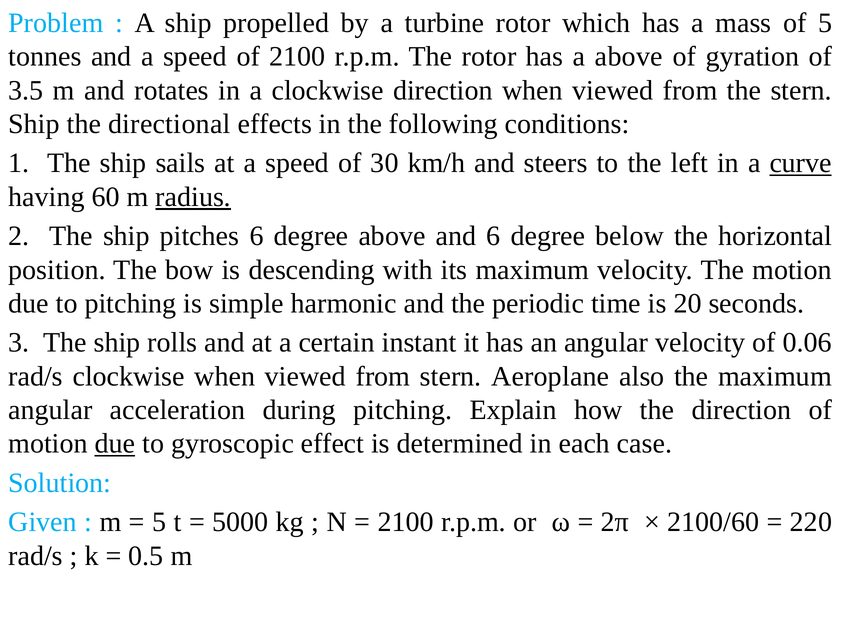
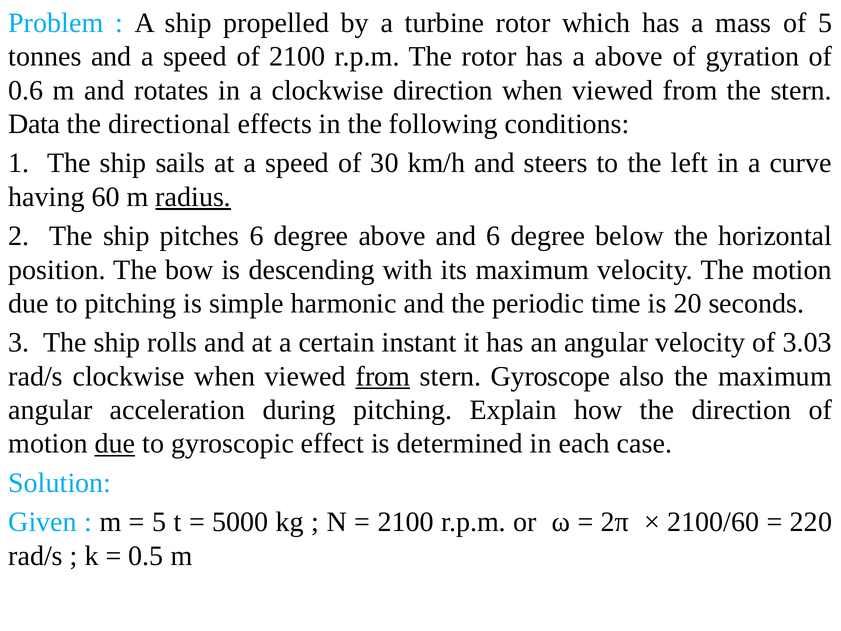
3.5: 3.5 -> 0.6 (26, 90)
Ship: Ship -> Data (34, 124)
curve underline: present -> none (801, 163)
0.06: 0.06 -> 3.03 (807, 343)
from underline: none -> present (383, 376)
Aeroplane: Aeroplane -> Gyroscope (550, 376)
